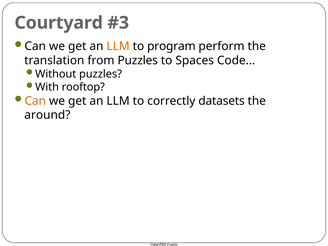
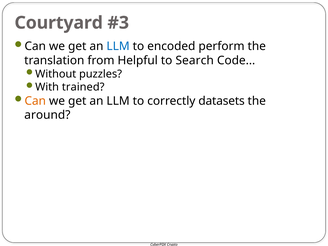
LLM colour: orange -> blue (118, 46)
program: program -> encoded (171, 46)
from Puzzles: Puzzles -> Helpful (138, 60)
Spaces: Spaces -> Search (195, 60)
rooftop: rooftop -> trained (83, 87)
